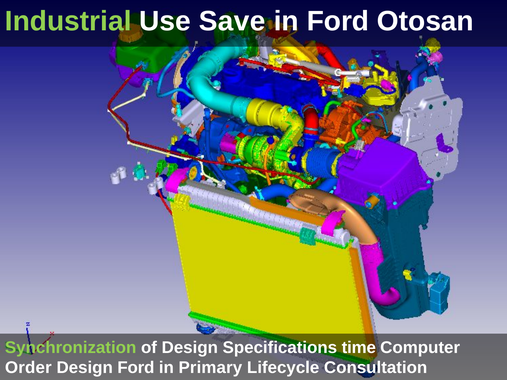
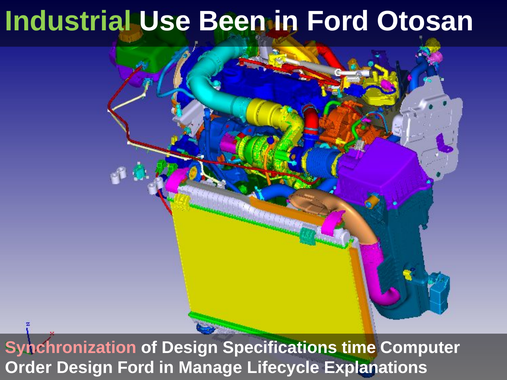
Save: Save -> Been (232, 21)
Synchronization colour: light green -> pink (71, 348)
Primary: Primary -> Manage (210, 368)
Consultation: Consultation -> Explanations (376, 368)
